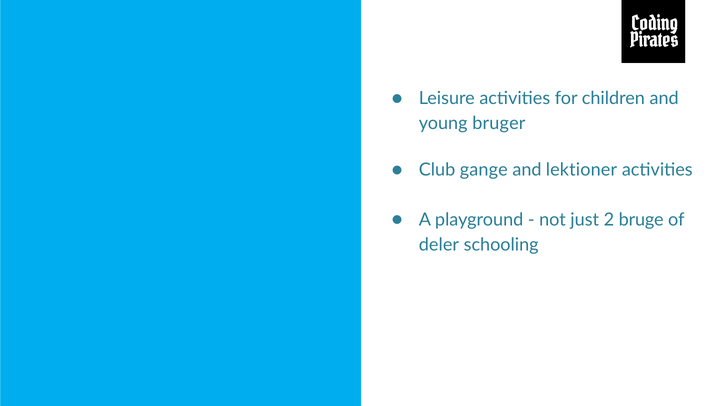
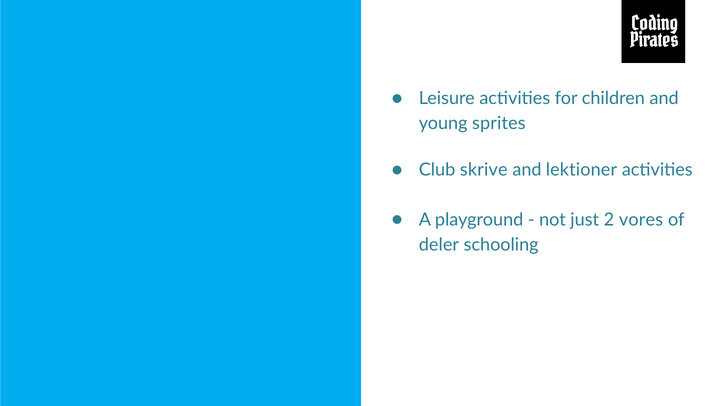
bruger: bruger -> sprites (499, 123)
gange: gange -> skrive (484, 170)
bruge: bruge -> vores (641, 220)
